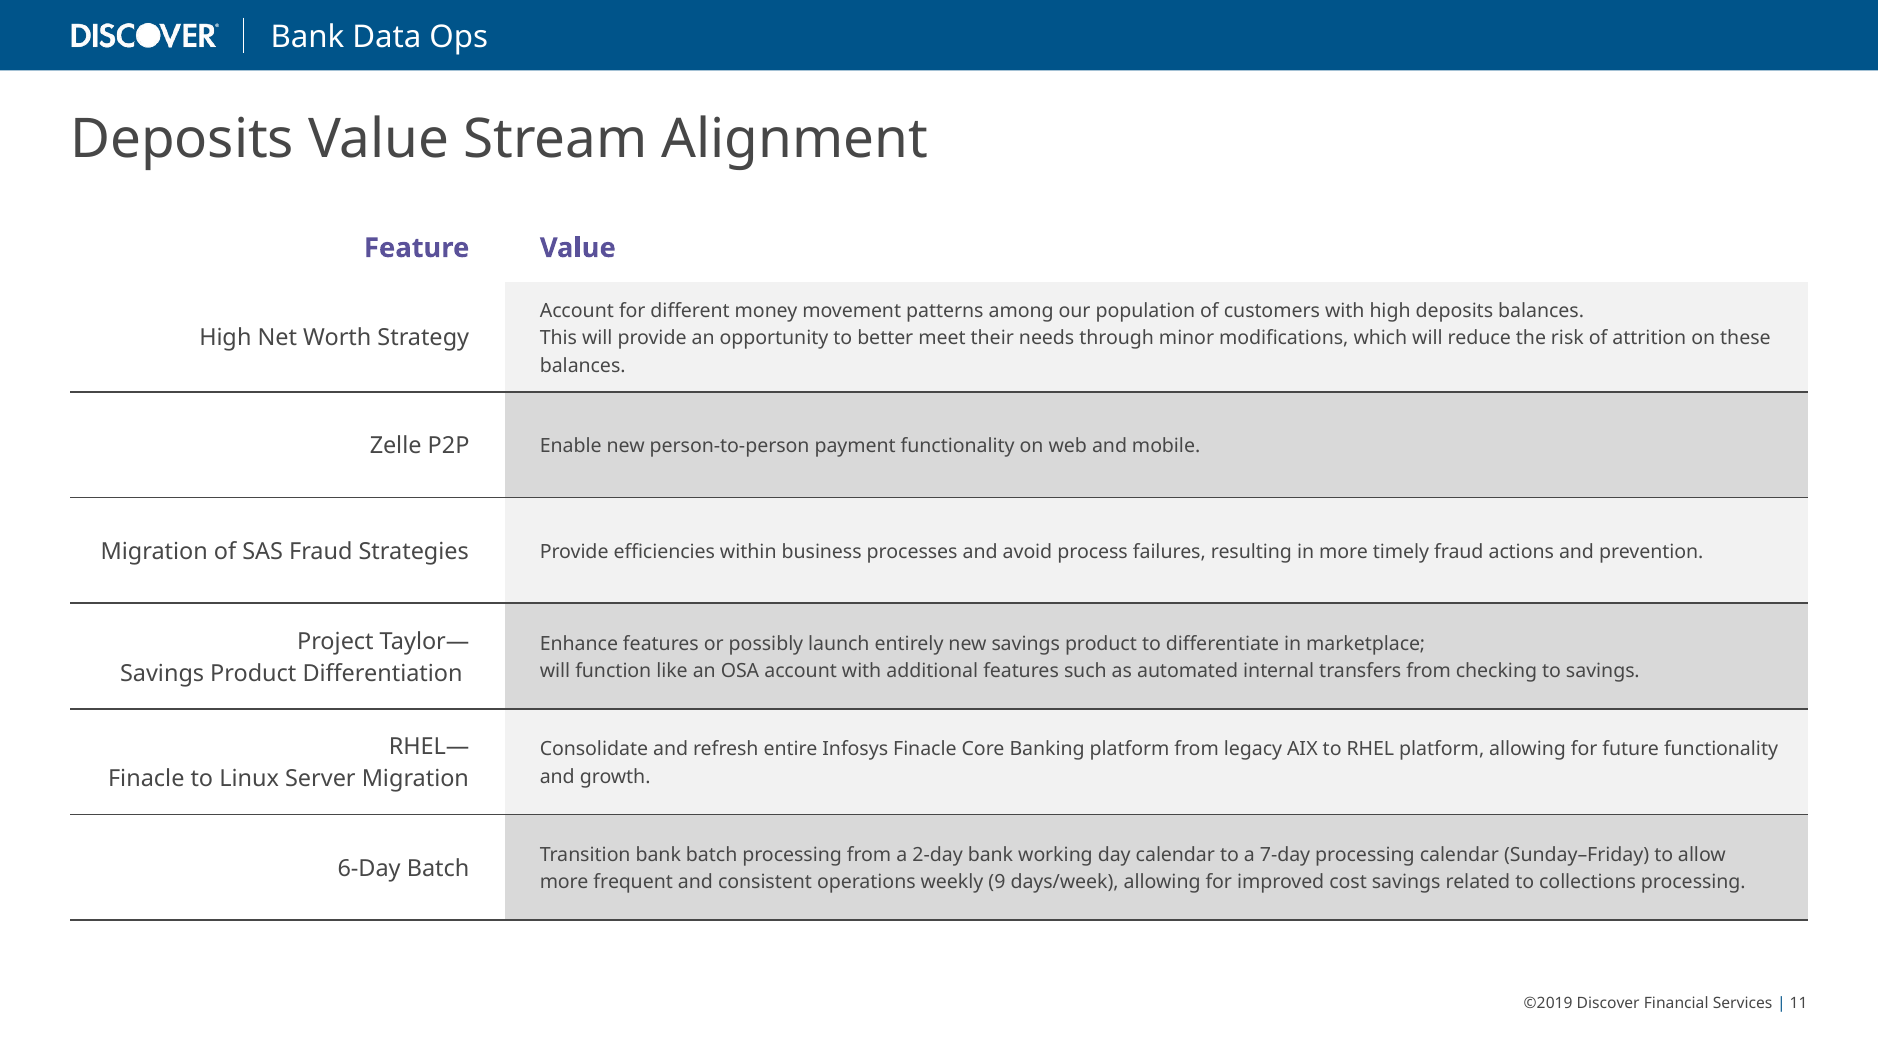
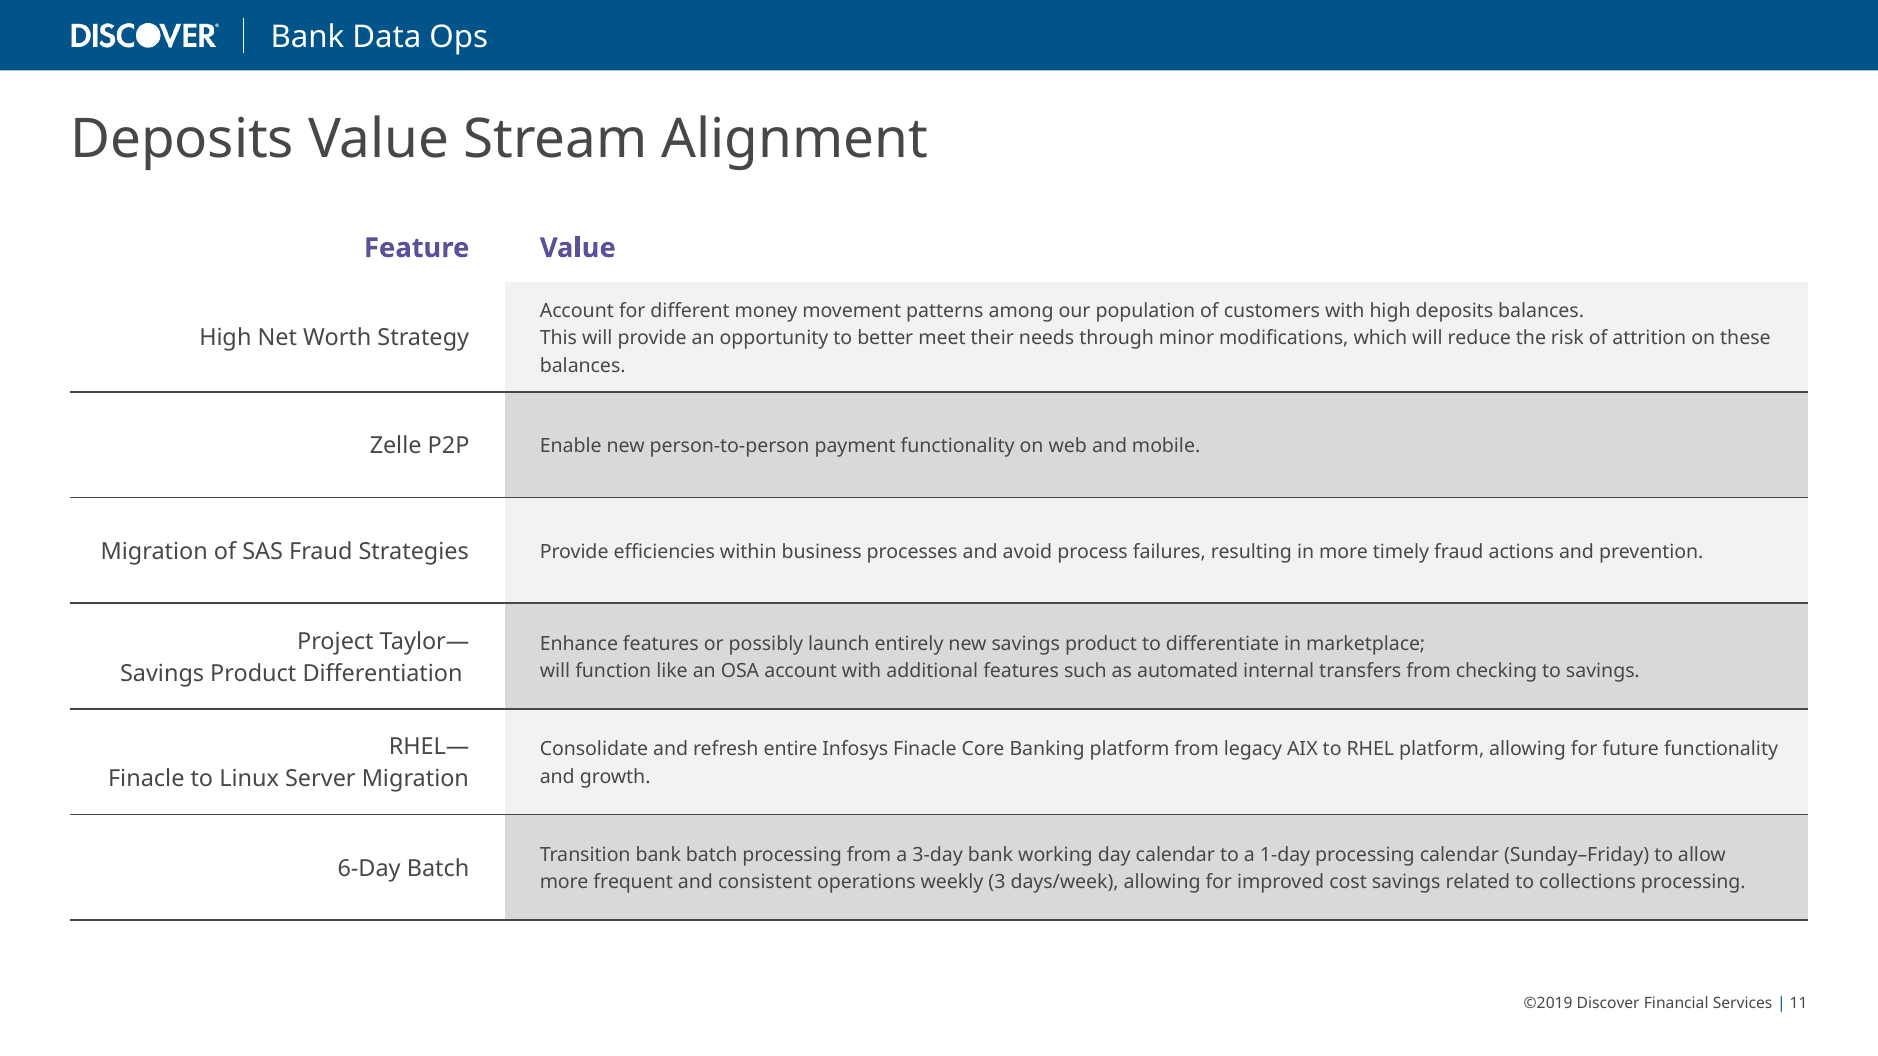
2-day: 2-day -> 3-day (938, 855)
7-day: 7-day -> 1-day (1285, 855)
weekly 9: 9 -> 3 (997, 883)
